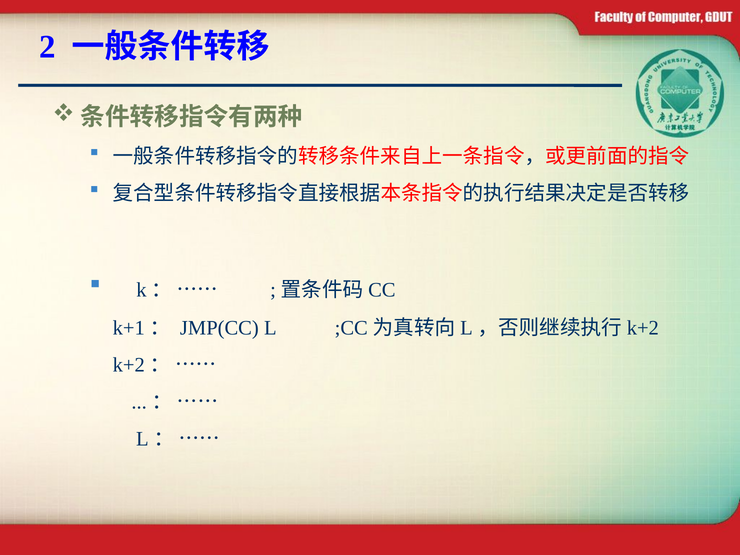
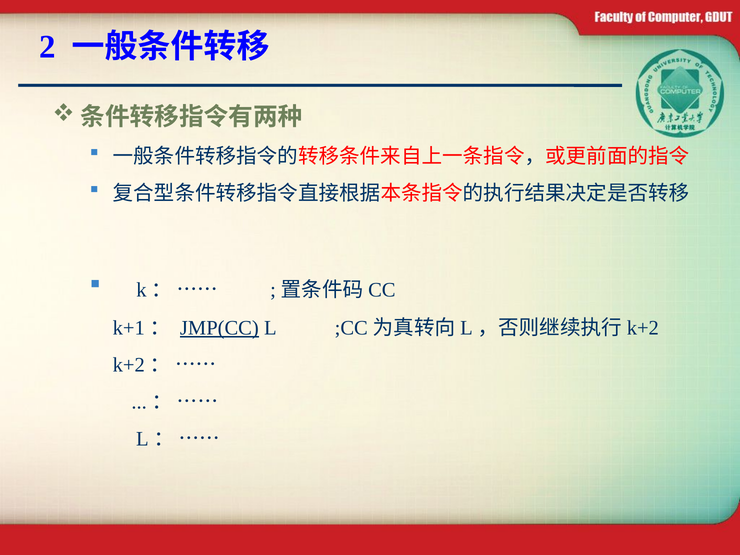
JMP(CC underline: none -> present (219, 328)
